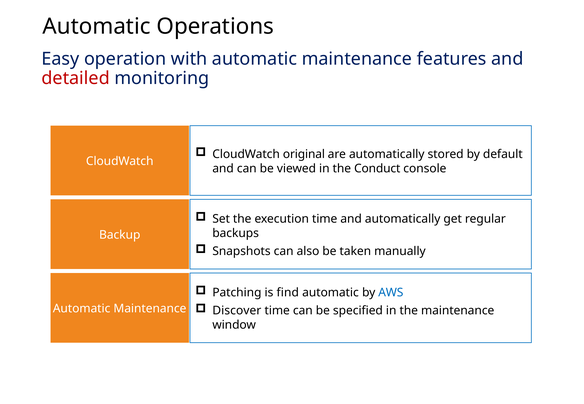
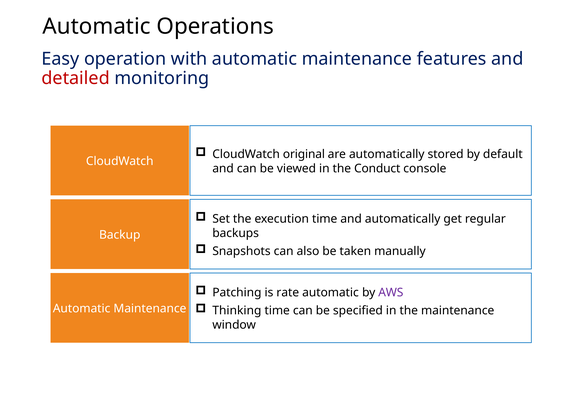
find: find -> rate (288, 293)
AWS colour: blue -> purple (391, 293)
Discover: Discover -> Thinking (237, 311)
